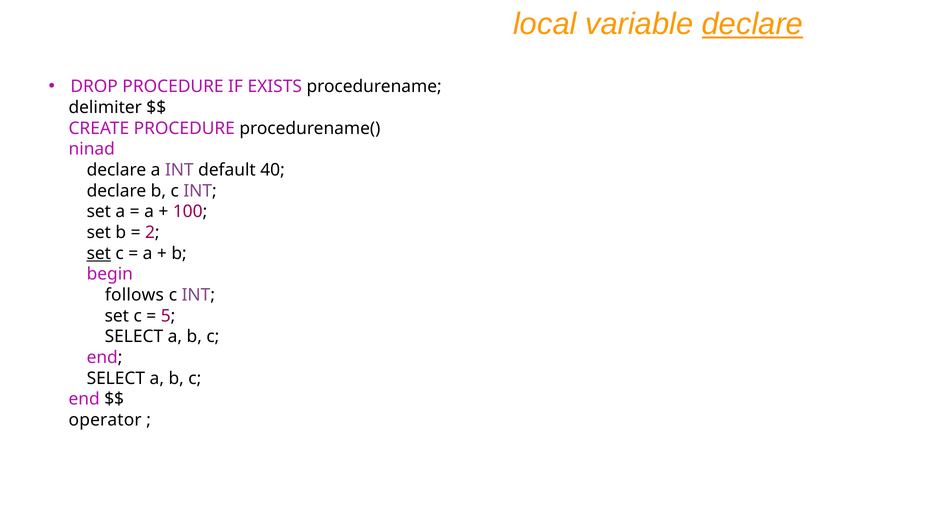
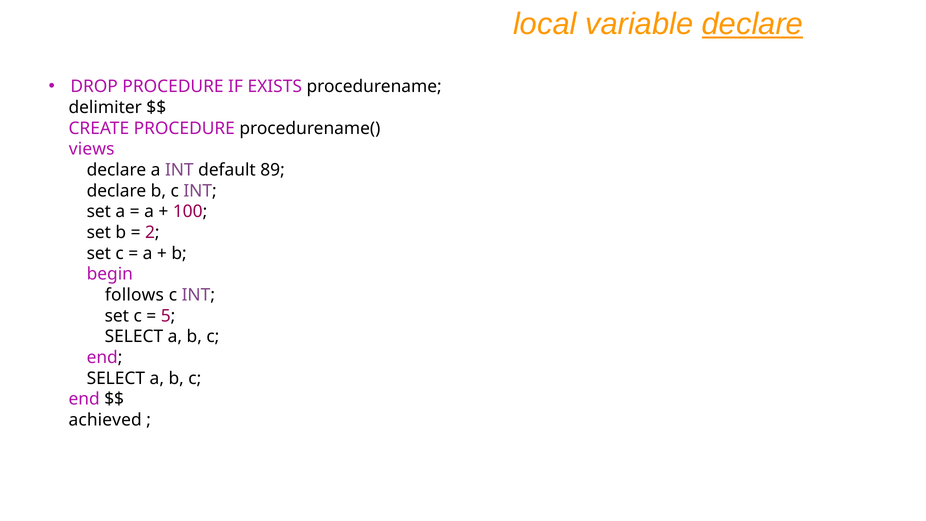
ninad: ninad -> views (92, 149)
40: 40 -> 89 (273, 170)
set underline: present -> none (99, 253)
operator: operator -> achieved (105, 420)
